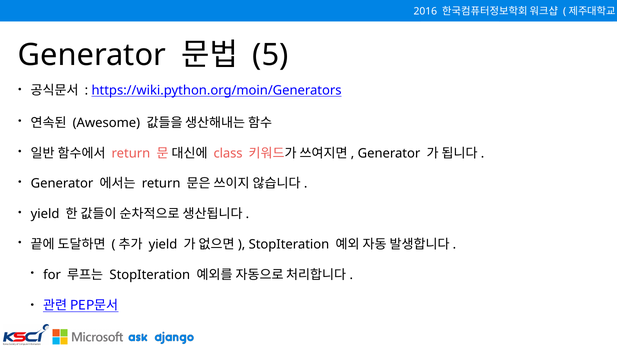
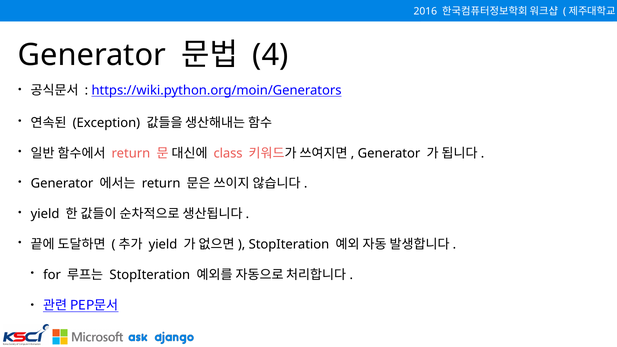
5: 5 -> 4 (271, 55)
Awesome: Awesome -> Exception (106, 123)
